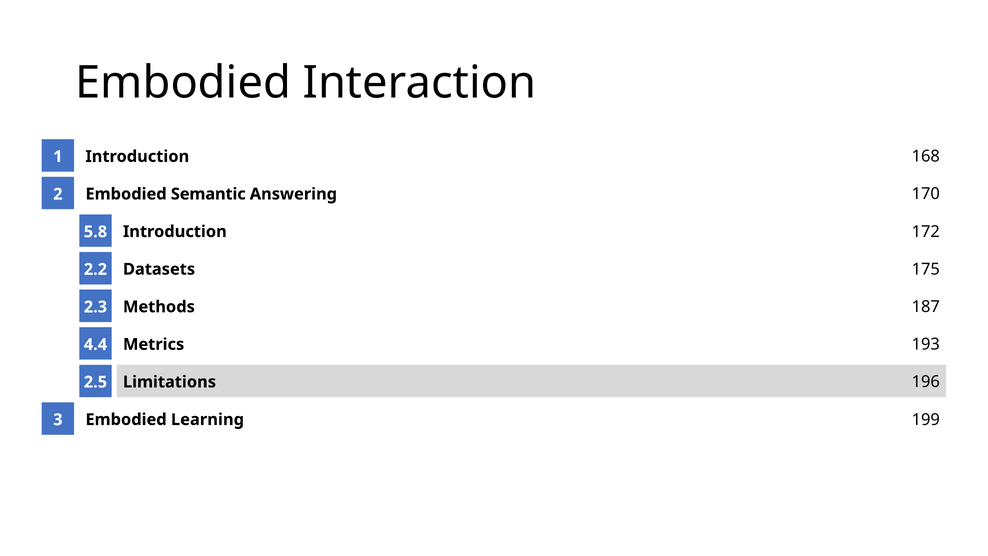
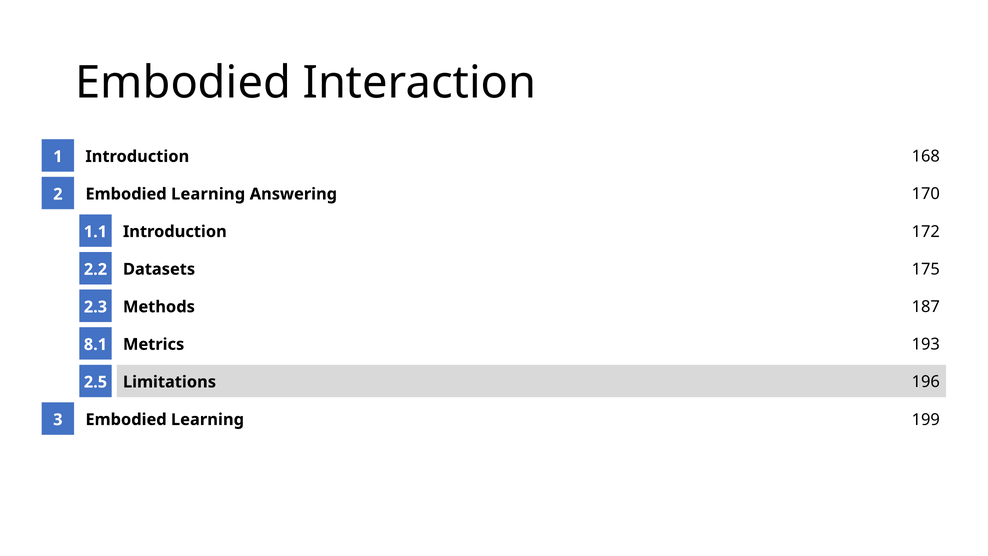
Semantic: Semantic -> Learning (208, 194)
5.8: 5.8 -> 1.1 (95, 232)
4.4: 4.4 -> 8.1 (95, 344)
